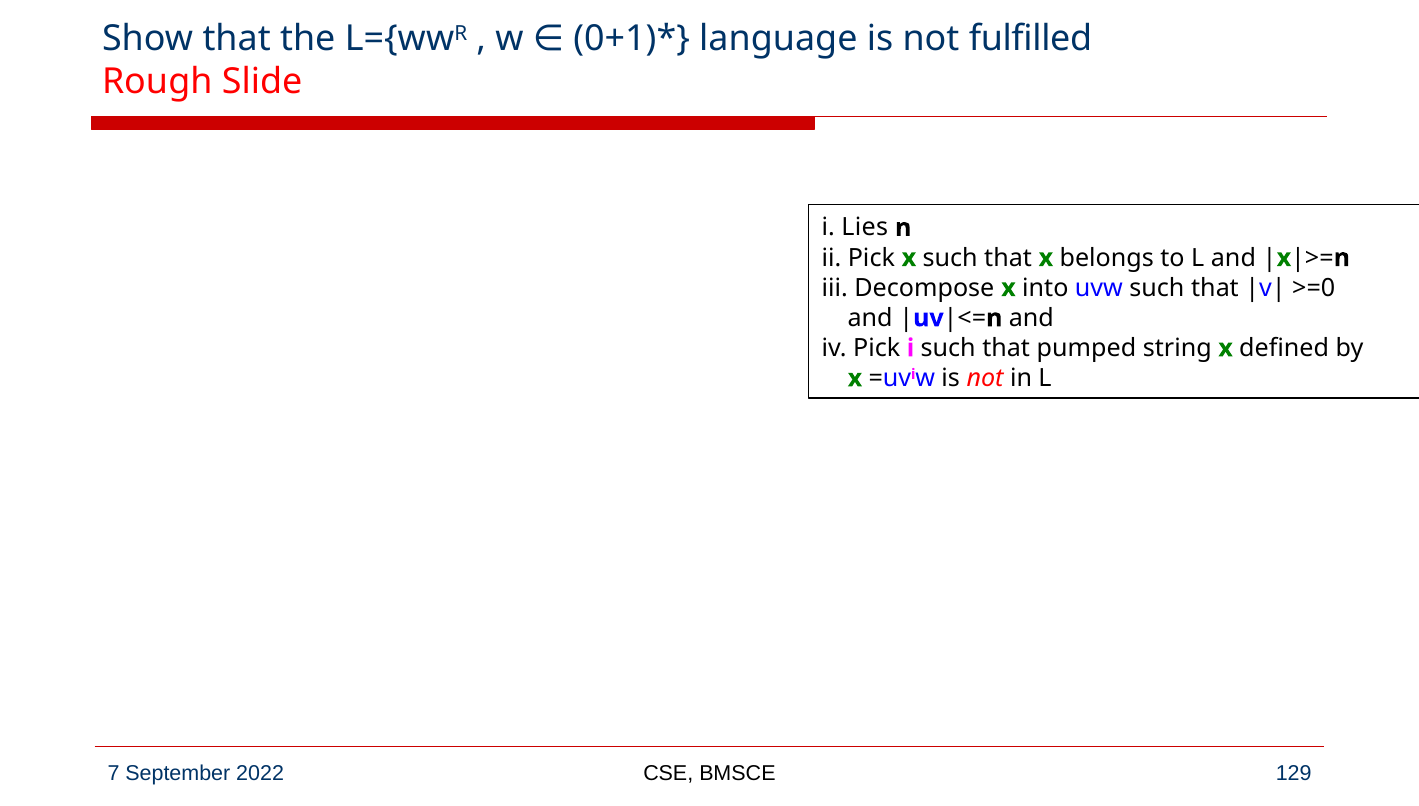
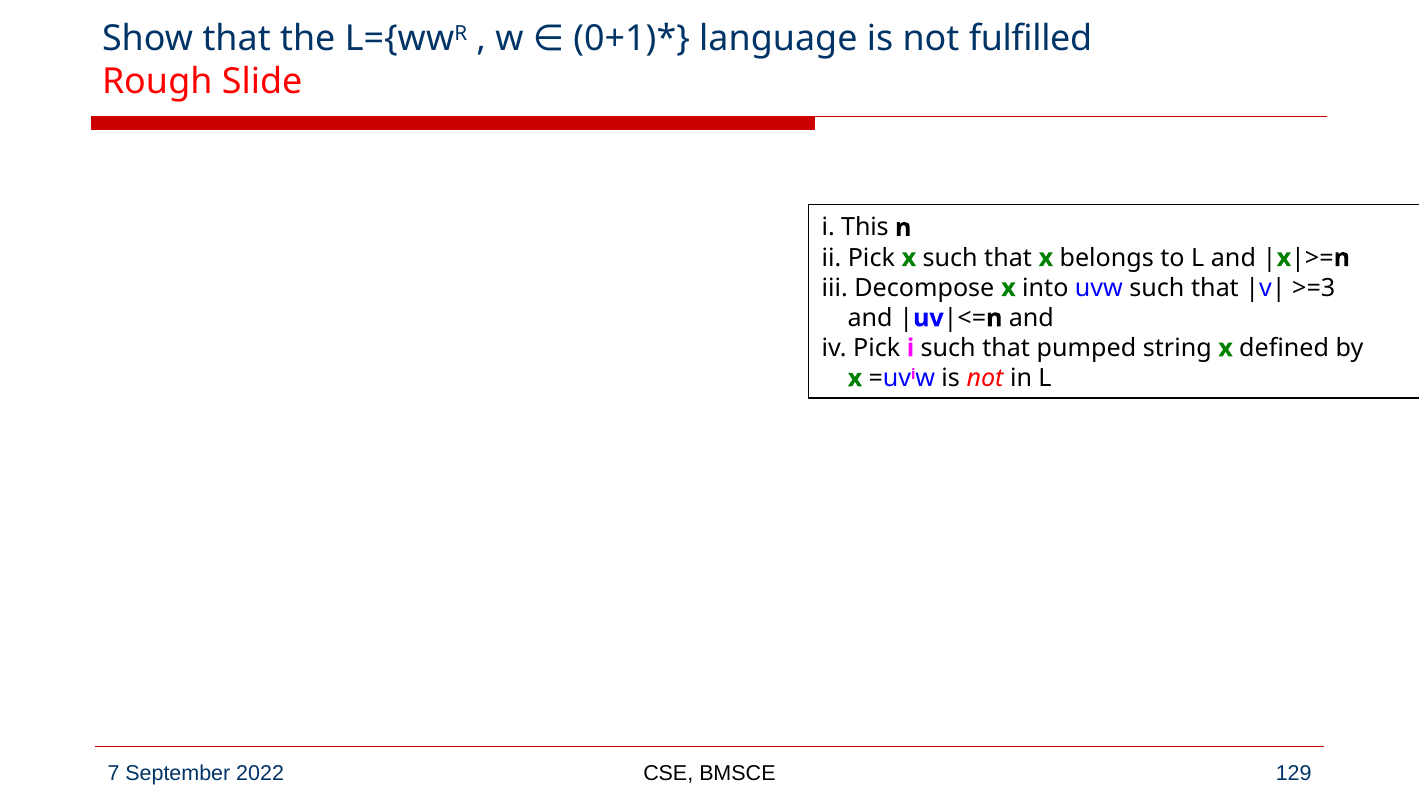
Lies: Lies -> This (865, 228)
>=0: >=0 -> >=3 (1314, 288)
